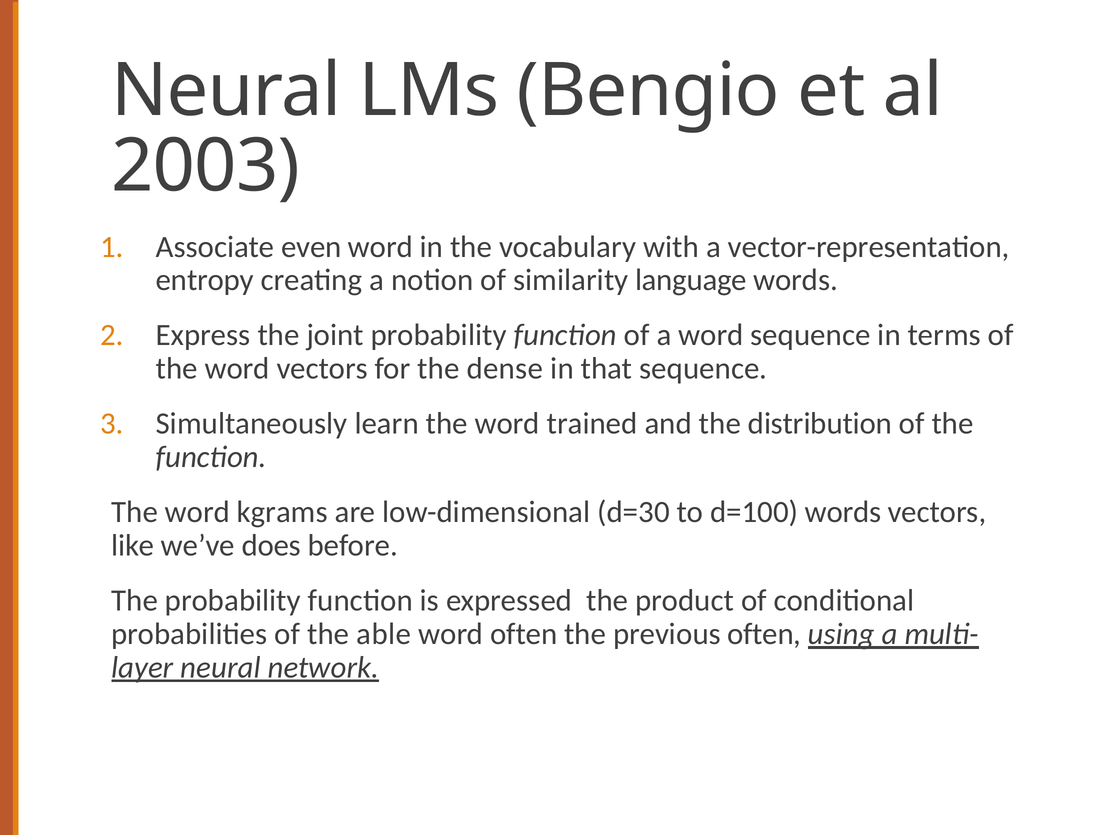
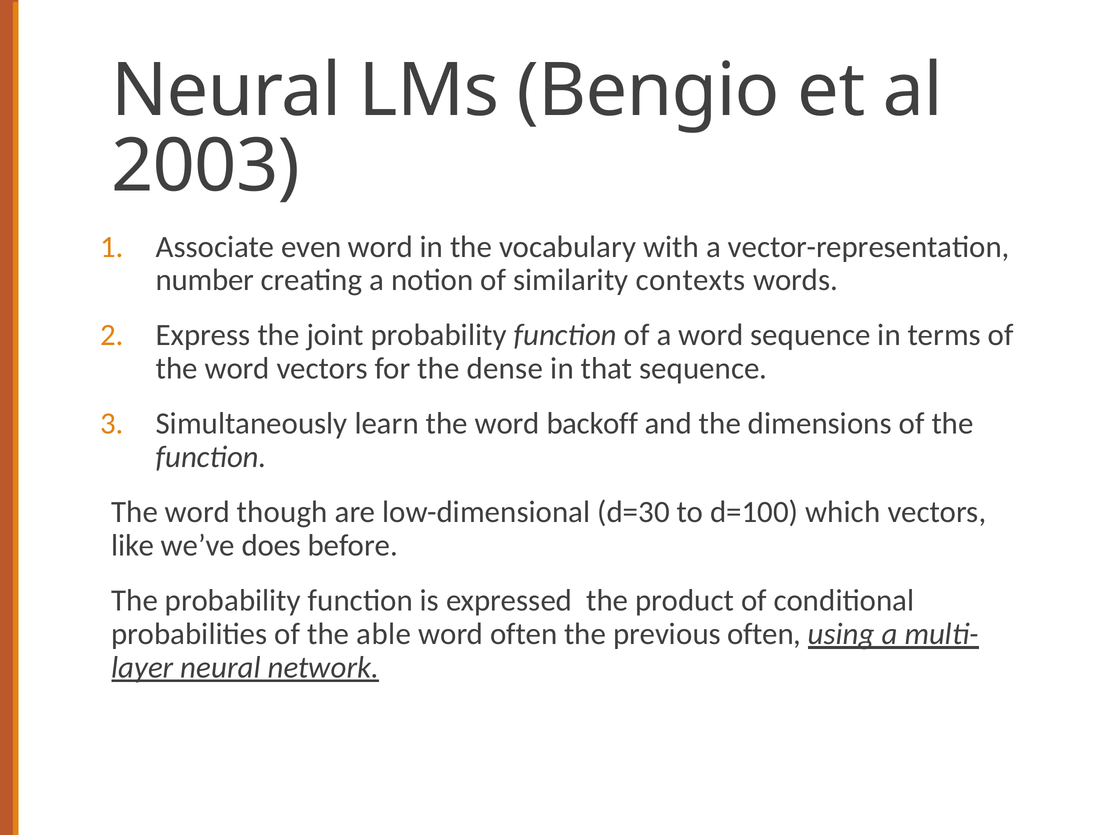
entropy: entropy -> number (205, 280)
language: language -> contexts (691, 280)
trained: trained -> backoff (592, 424)
distribution: distribution -> dimensions (820, 424)
kgrams: kgrams -> though (282, 512)
d=100 words: words -> which (843, 512)
